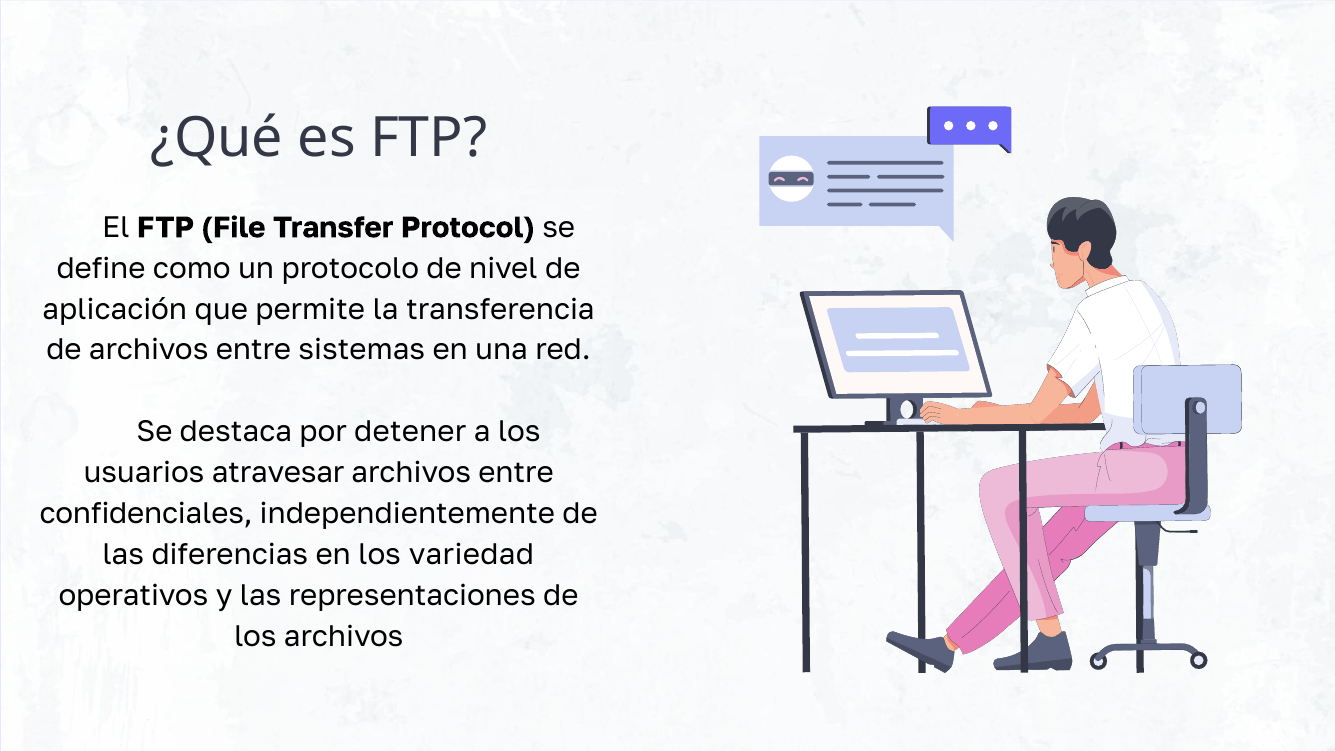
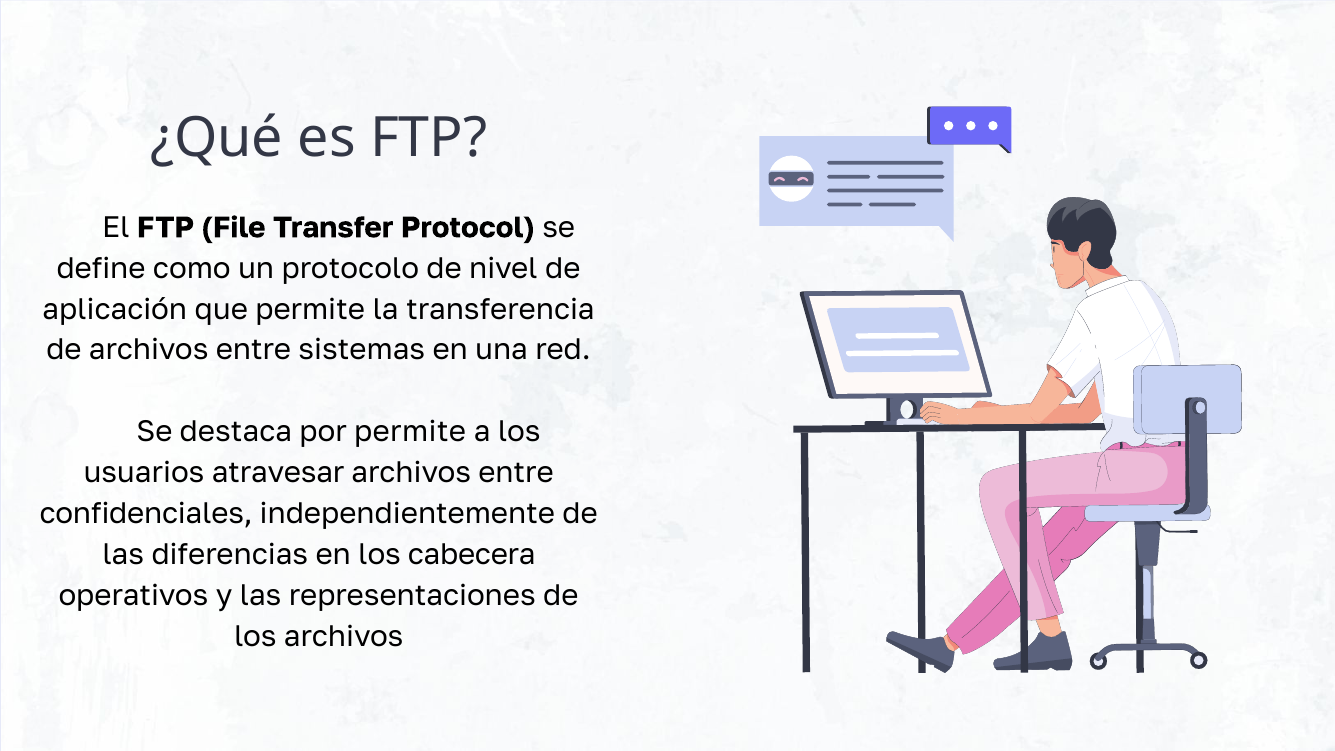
por detener: detener -> permite (410, 432)
variedad: variedad -> cabecera (472, 555)
